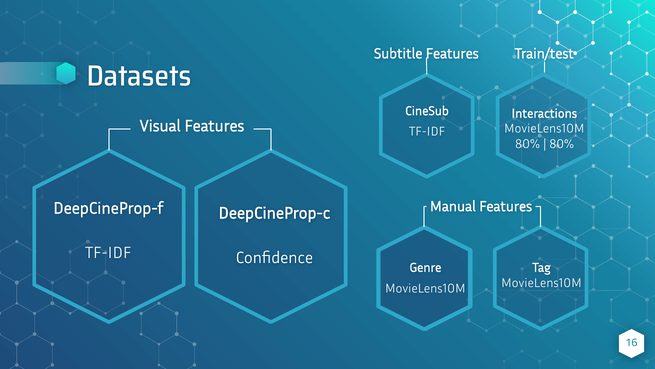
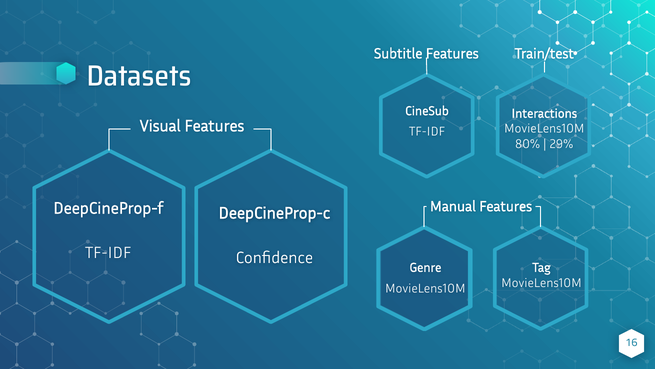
80%: 80% -> 29% (561, 144)
